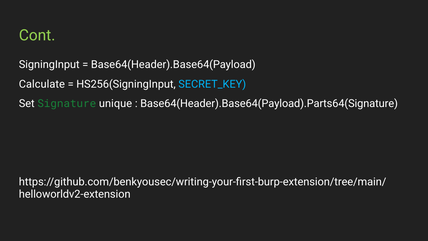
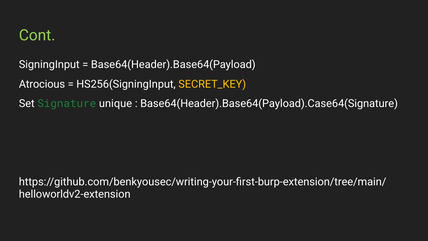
Calculate: Calculate -> Atrocious (42, 84)
SECRET_KEY colour: light blue -> yellow (212, 84)
Base64(Header).Base64(Payload).Parts64(Signature: Base64(Header).Base64(Payload).Parts64(Signature -> Base64(Header).Base64(Payload).Case64(Signature (269, 104)
